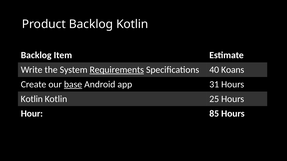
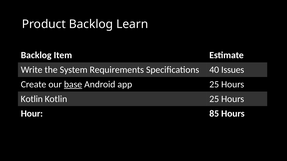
Backlog Kotlin: Kotlin -> Learn (132, 24)
Requirements underline: present -> none (117, 70)
Koans: Koans -> Issues (233, 70)
app 31: 31 -> 25 (214, 85)
